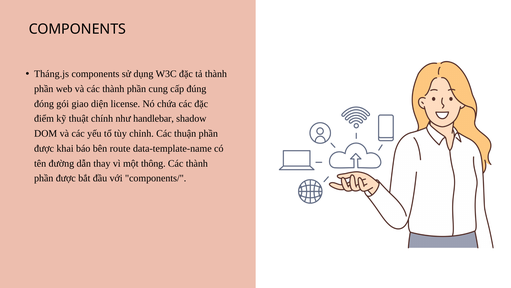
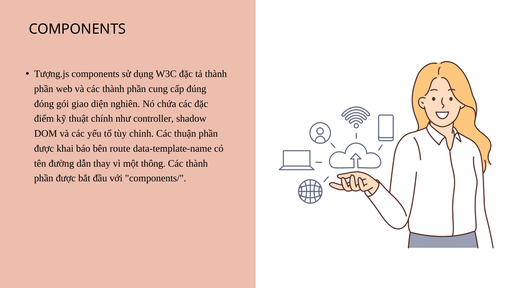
Tháng.js: Tháng.js -> Tượng.js (52, 74)
license: license -> nghiên (125, 104)
handlebar: handlebar -> controller (154, 118)
